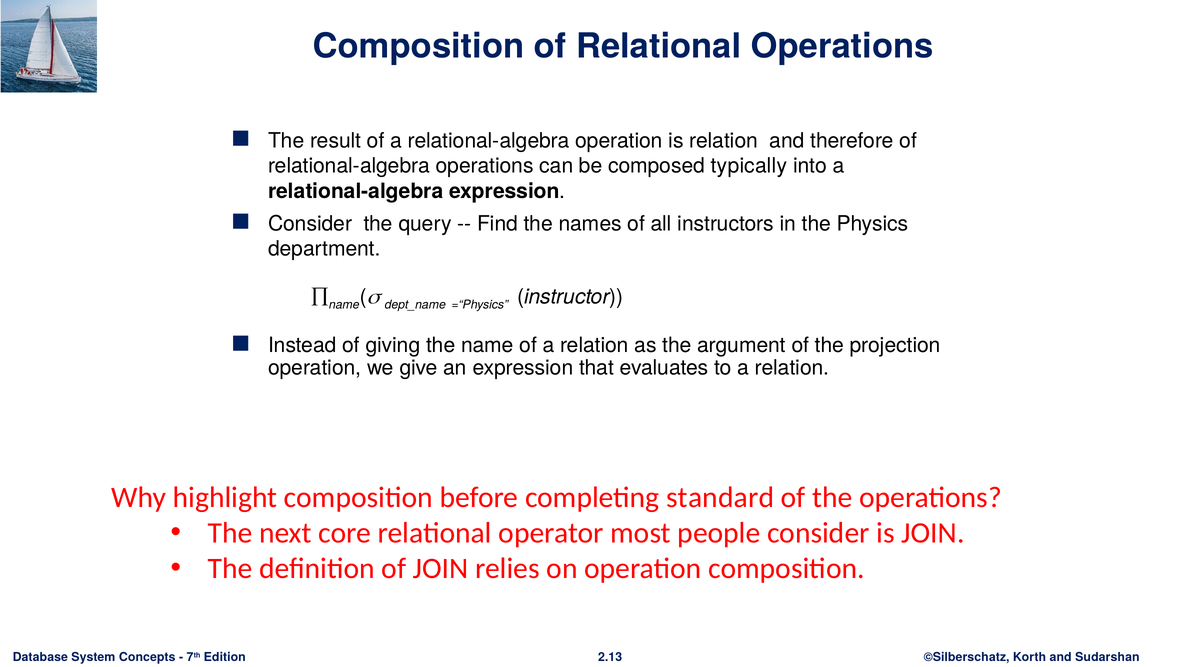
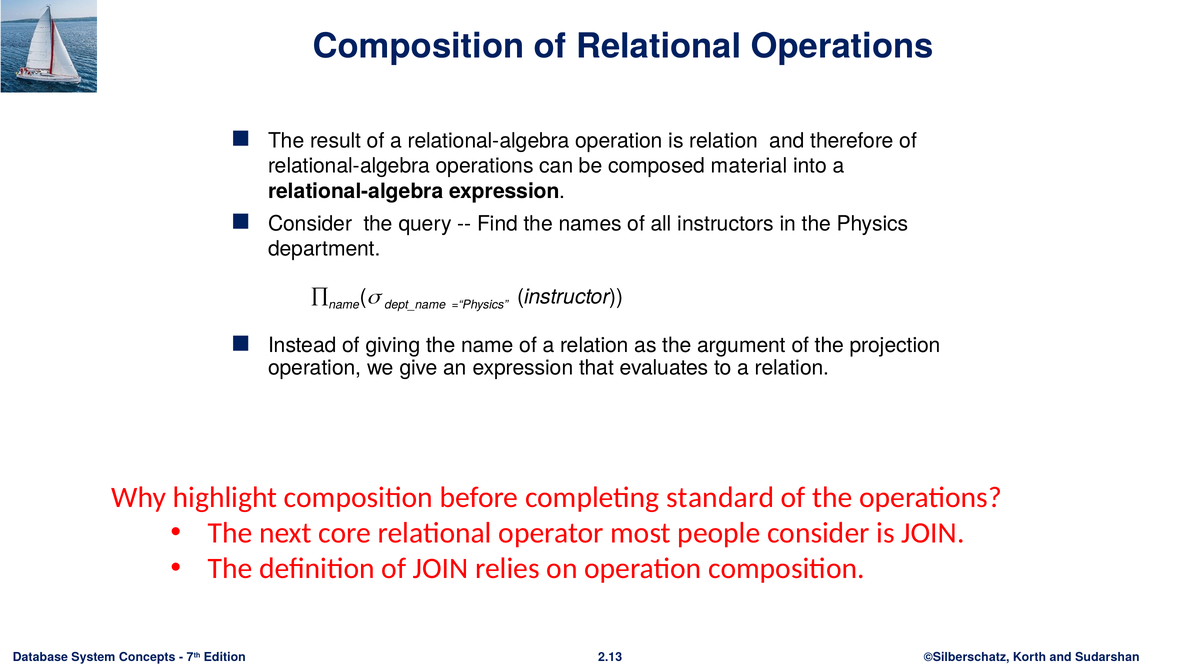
typically: typically -> material (749, 166)
